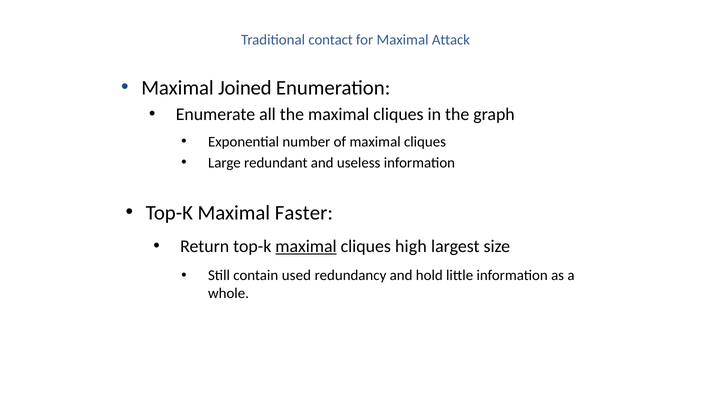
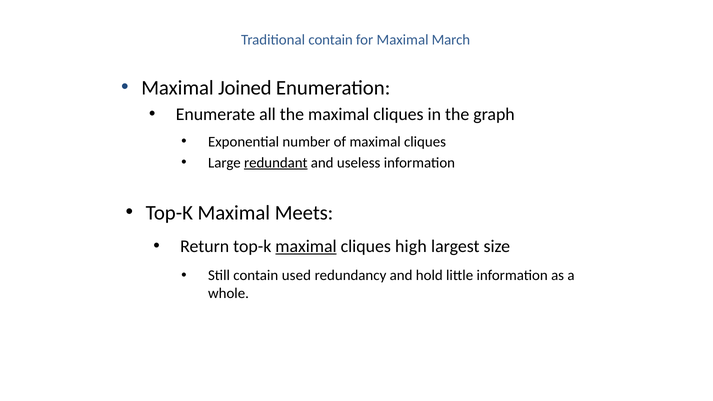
Traditional contact: contact -> contain (331, 40)
Attack: Attack -> March (451, 40)
redundant underline: none -> present (276, 163)
Faster: Faster -> Meets (304, 213)
